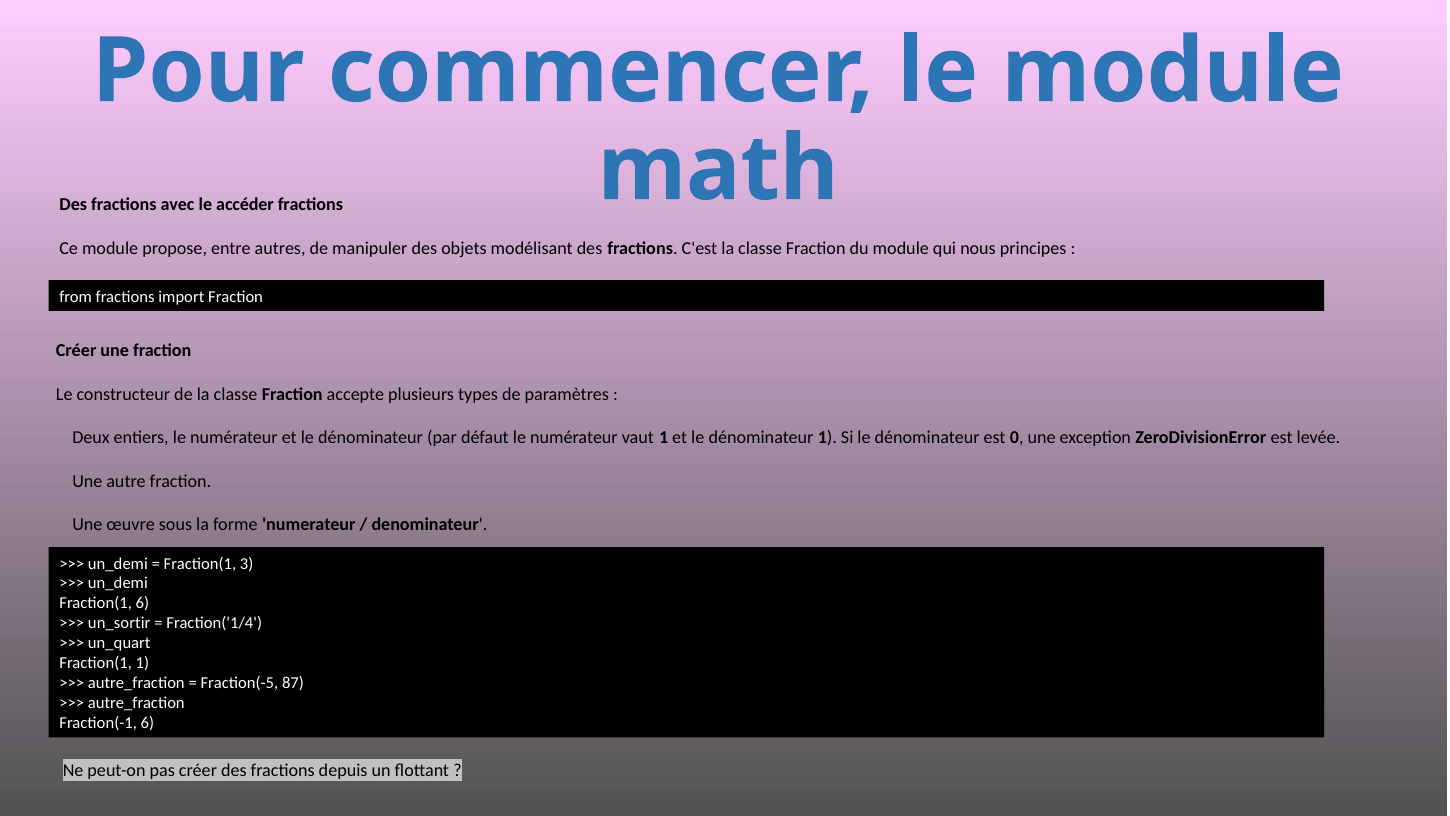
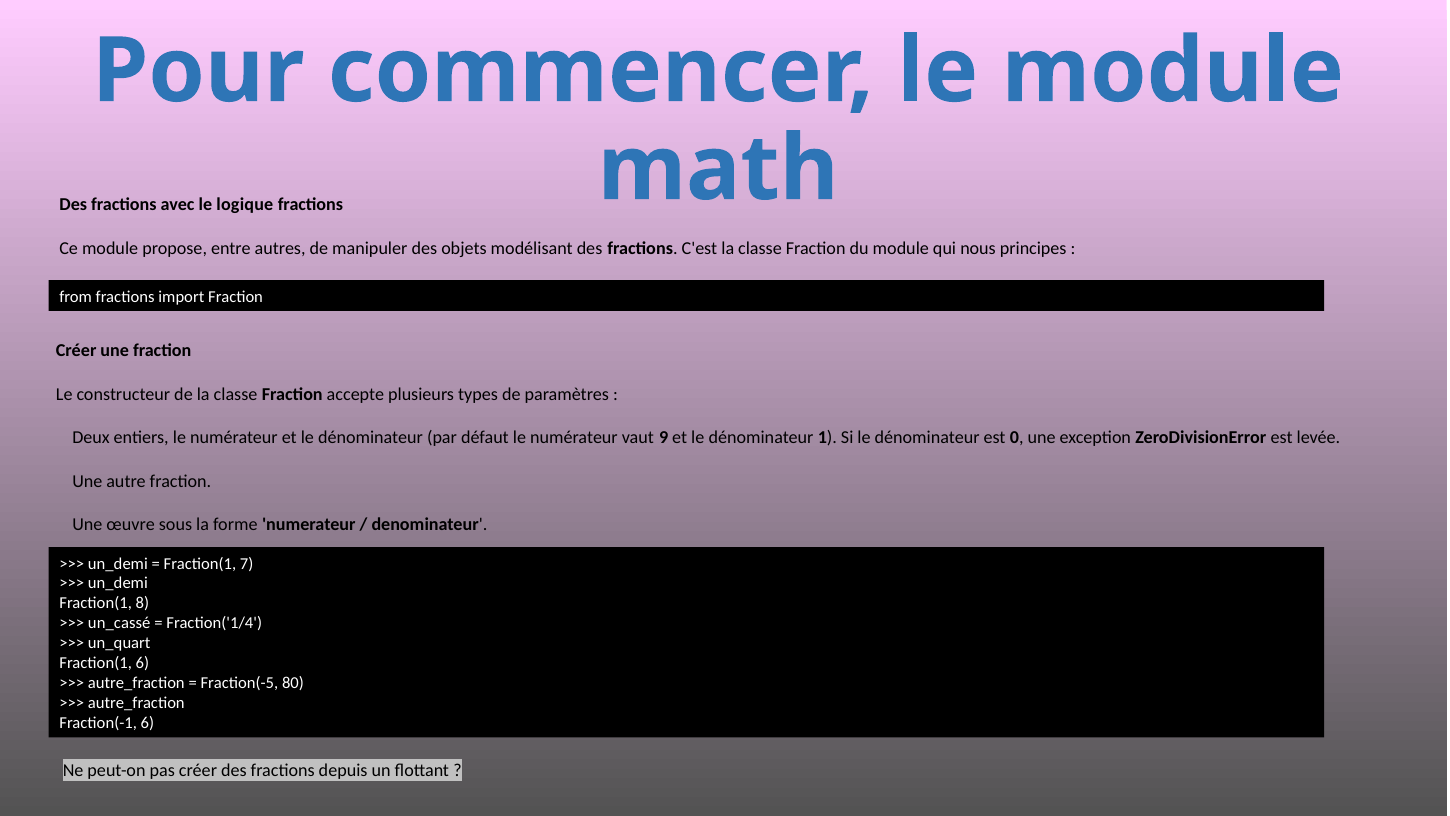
accéder: accéder -> logique (245, 204)
vaut 1: 1 -> 9 (664, 437)
3: 3 -> 7 (247, 563)
Fraction(1 6: 6 -> 8 (142, 603)
un_sortir: un_sortir -> un_cassé (119, 623)
Fraction(1 1: 1 -> 6 (142, 663)
87: 87 -> 80 (293, 683)
